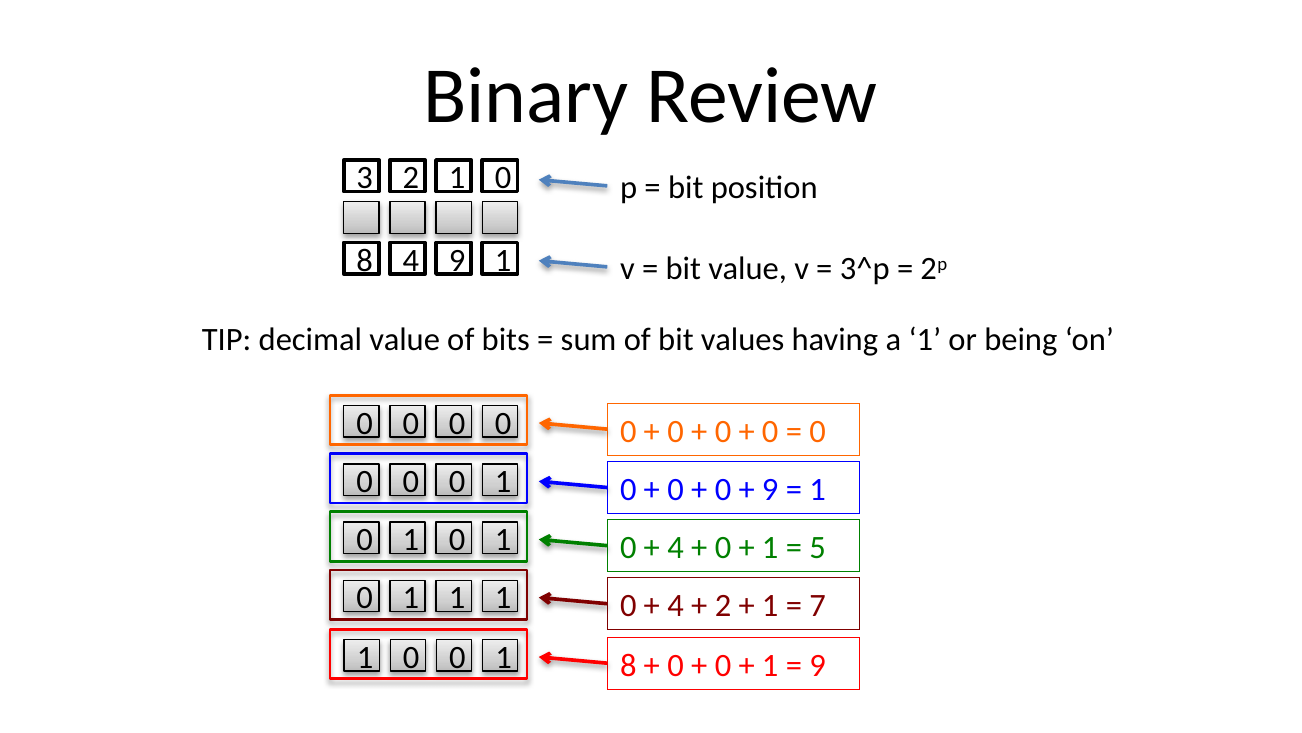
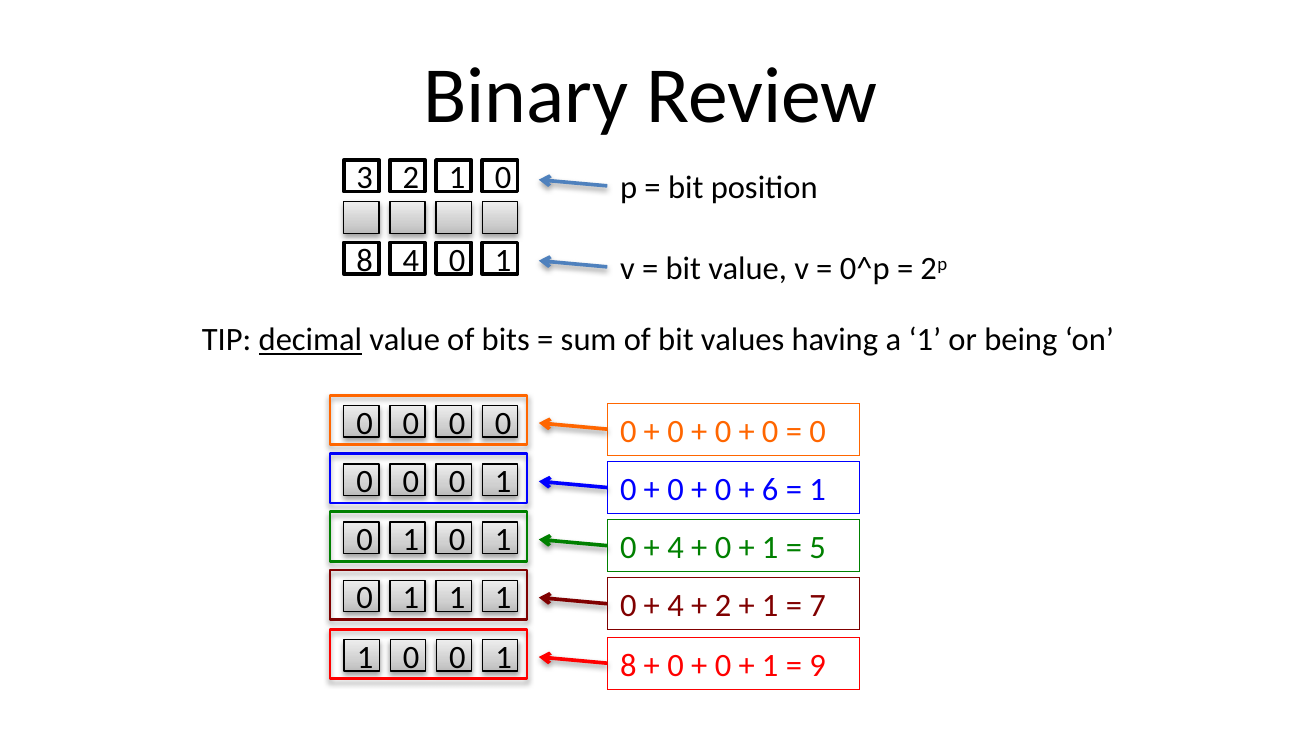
4 9: 9 -> 0 (457, 260)
3^p: 3^p -> 0^p (865, 269)
decimal underline: none -> present (310, 340)
9: 9 -> 6 (770, 489)
